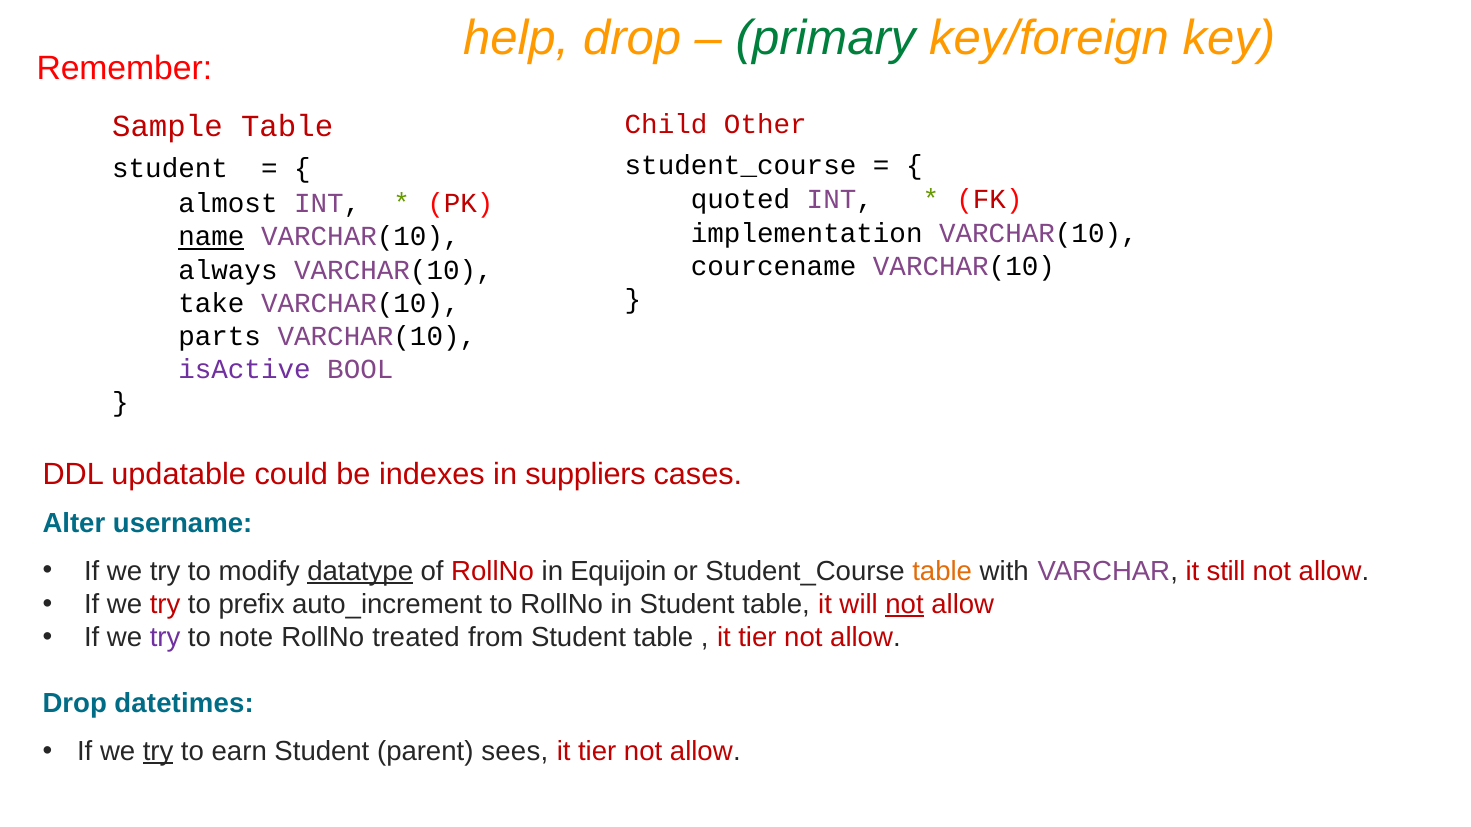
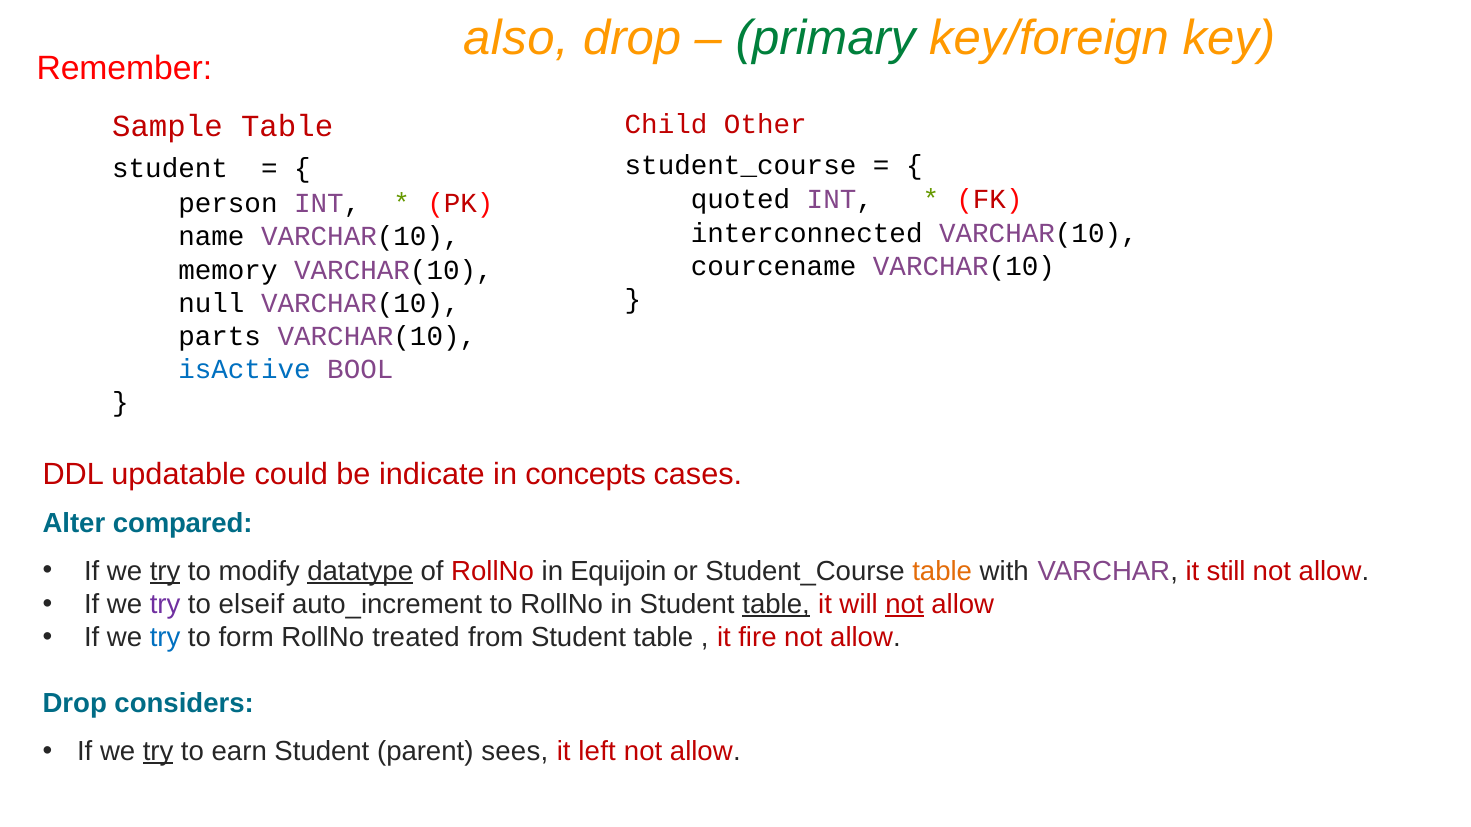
help: help -> also (516, 38)
almost: almost -> person (228, 204)
implementation: implementation -> interconnected (807, 233)
name underline: present -> none (211, 237)
always: always -> memory (228, 270)
take: take -> null (211, 303)
isActive colour: purple -> blue (244, 369)
indexes: indexes -> indicate (432, 474)
suppliers: suppliers -> concepts (586, 474)
username: username -> compared (183, 524)
try underline: none -> present (165, 572)
try colour: red -> purple (165, 605)
prefix: prefix -> elseif (251, 605)
table underline: none -> present (776, 605)
try colour: purple -> blue (165, 638)
note: note -> form (246, 638)
tier: tier -> fire (757, 638)
datetimes: datetimes -> considers (184, 704)
tier: tier -> left (597, 752)
